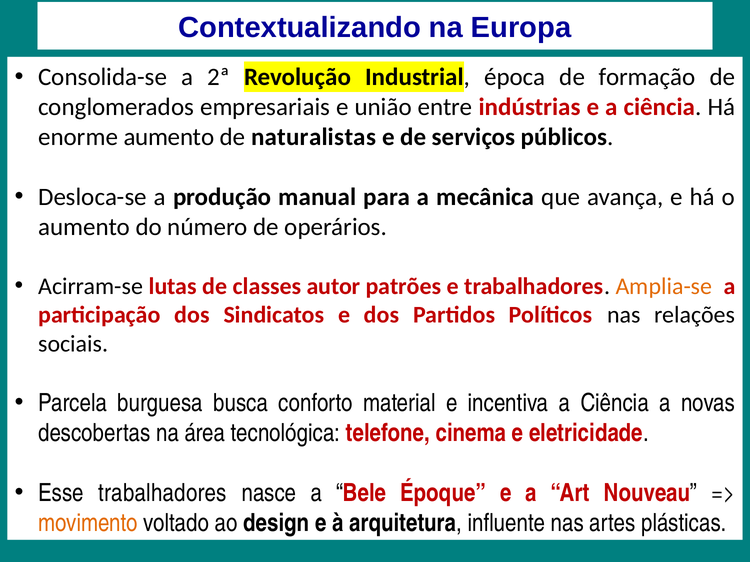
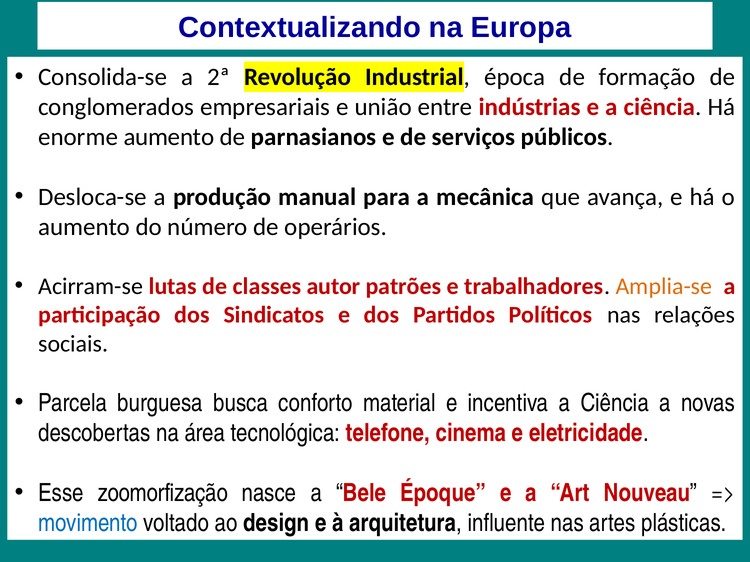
naturalistas: naturalistas -> parnasianos (314, 137)
Esse trabalhadores: trabalhadores -> zoomorfização (163, 493)
movimento colour: orange -> blue (88, 523)
